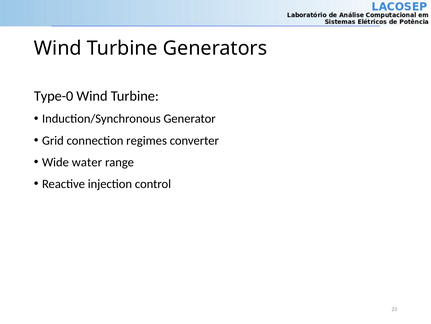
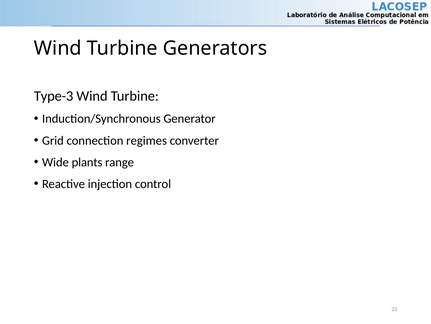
Type-0: Type-0 -> Type-3 (54, 96)
water: water -> plants (87, 162)
